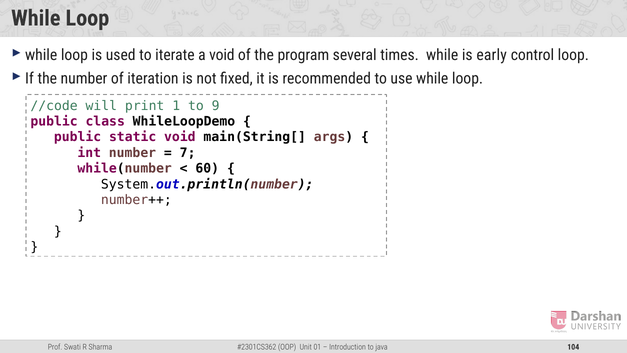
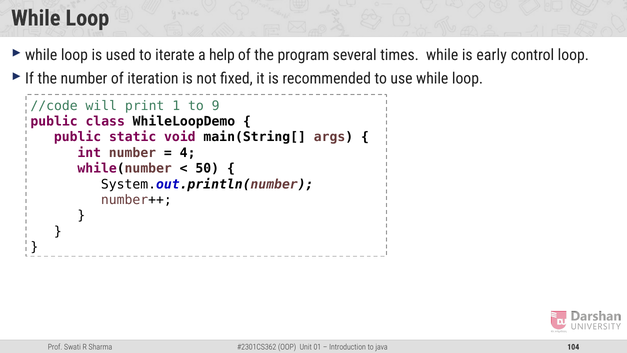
a void: void -> help (222, 55)
7: 7 -> 4 (188, 153)
60: 60 -> 50 (207, 168)
